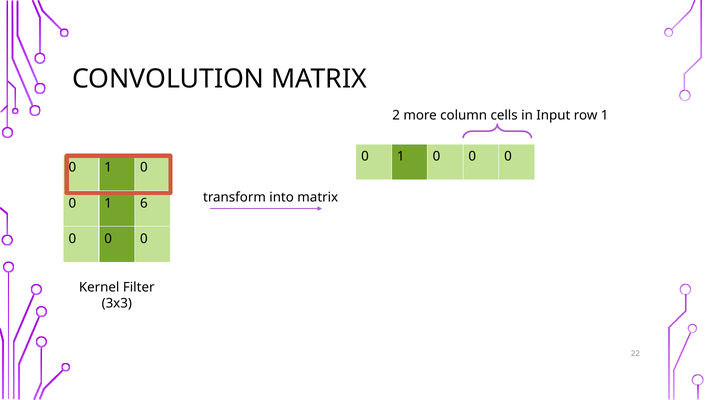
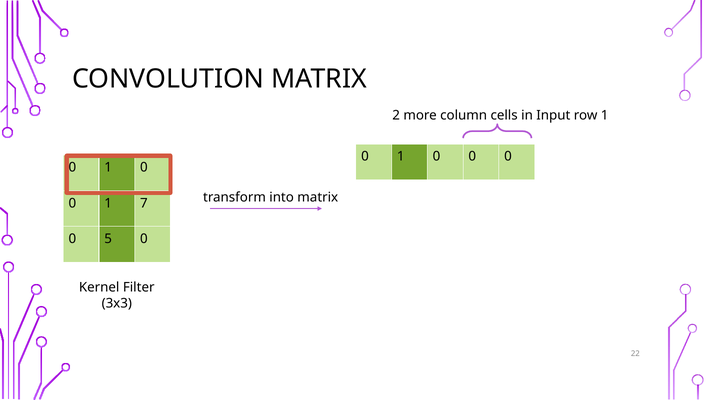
6: 6 -> 7 (144, 203)
0: 0 -> 5 (108, 239)
